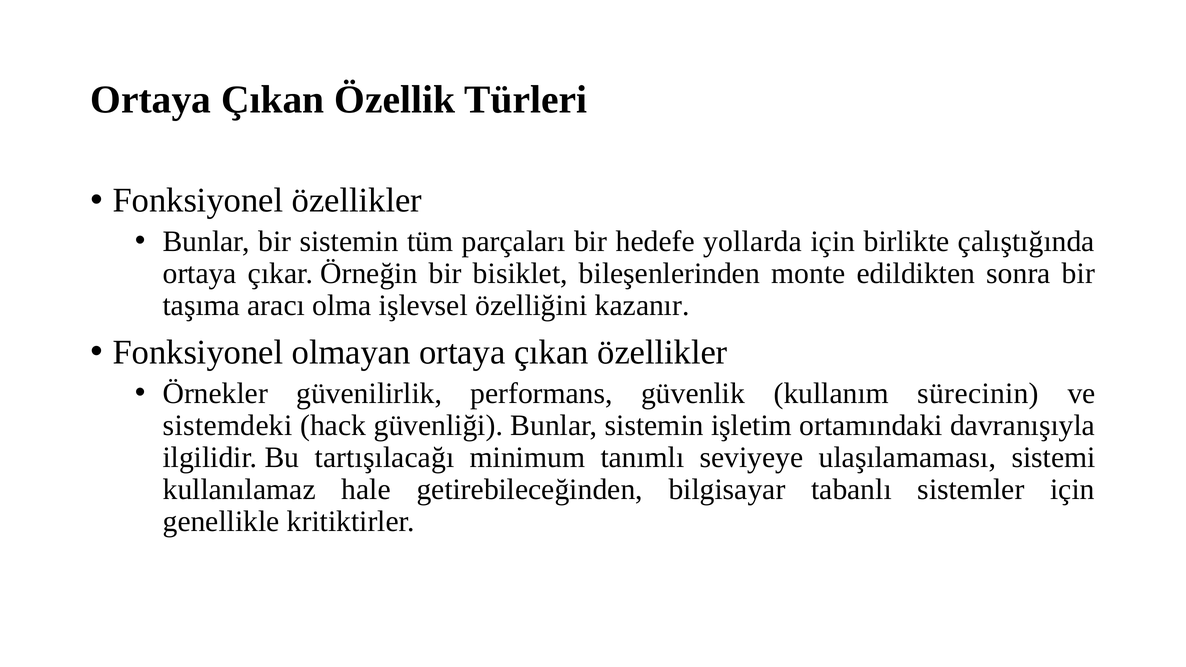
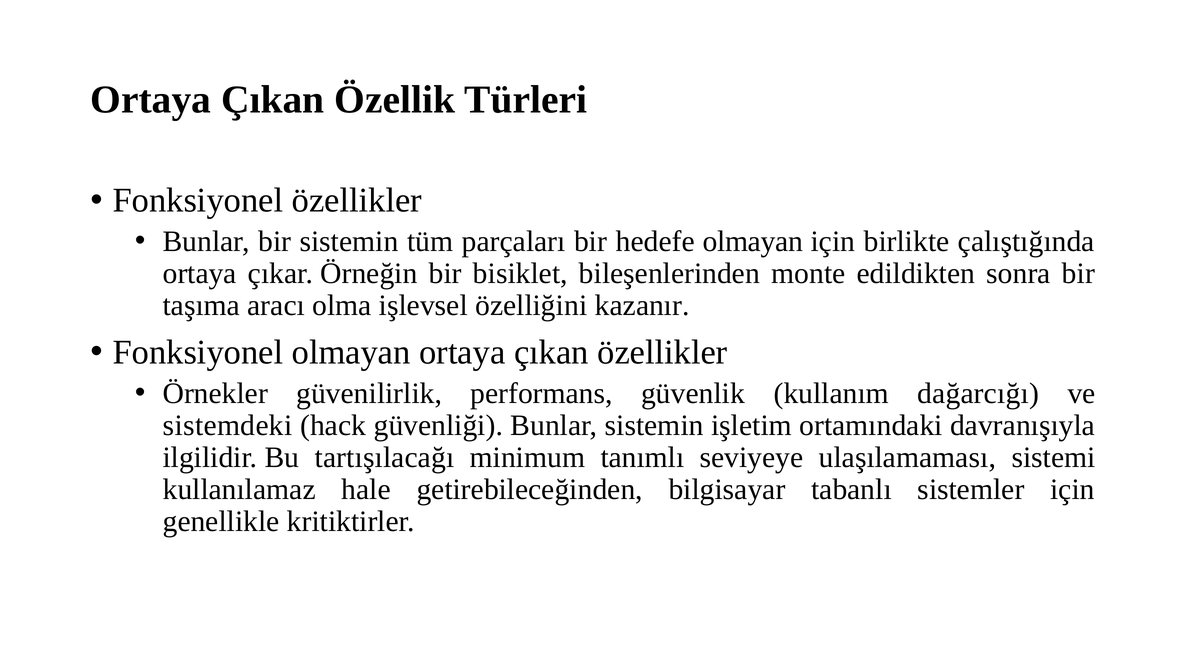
hedefe yollarda: yollarda -> olmayan (753, 241)
sürecinin: sürecinin -> dağarcığı (978, 393)
